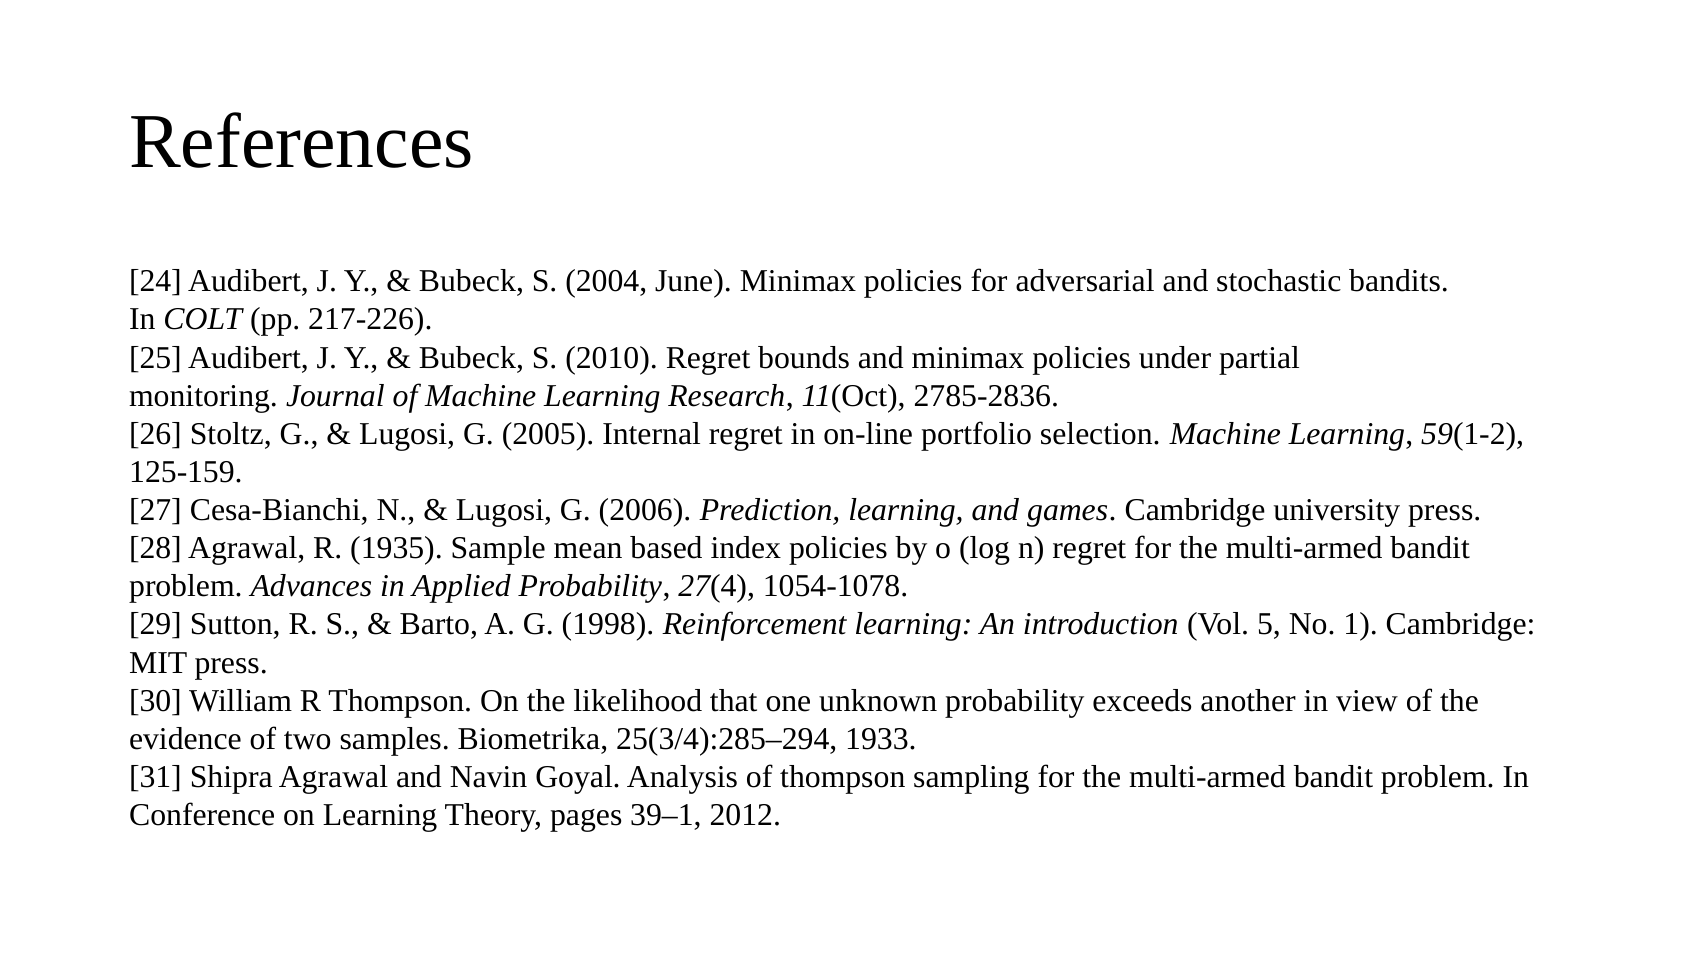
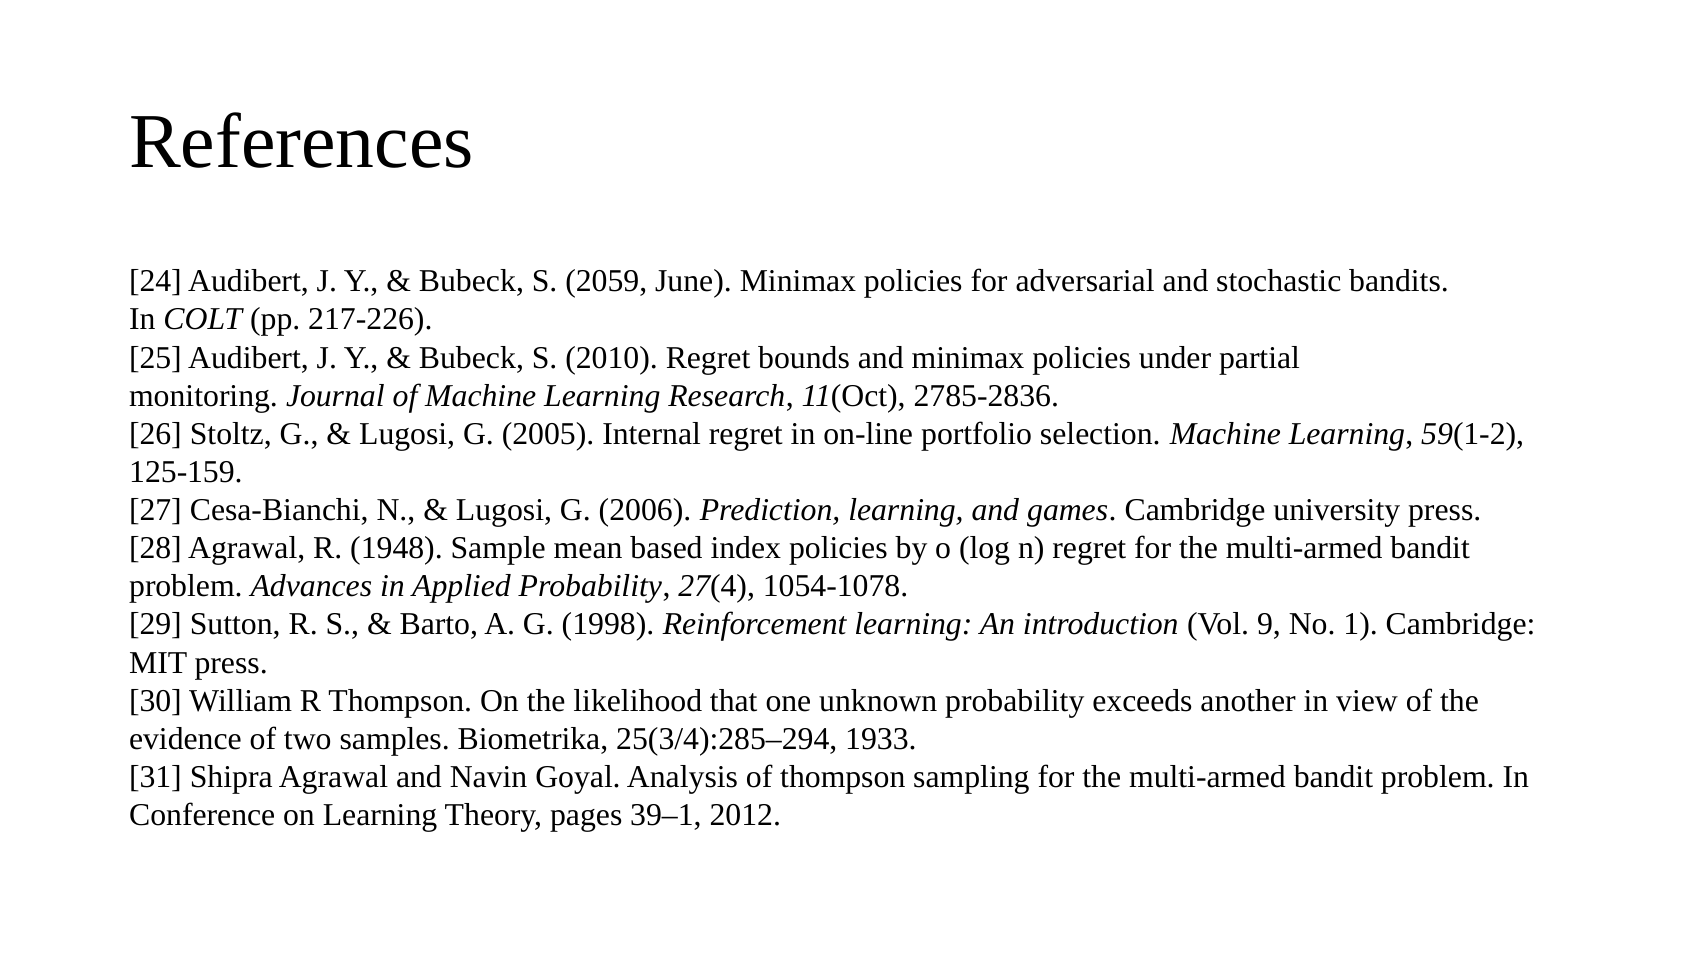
2004: 2004 -> 2059 (606, 281)
1935: 1935 -> 1948 (396, 548)
5: 5 -> 9 (1269, 624)
